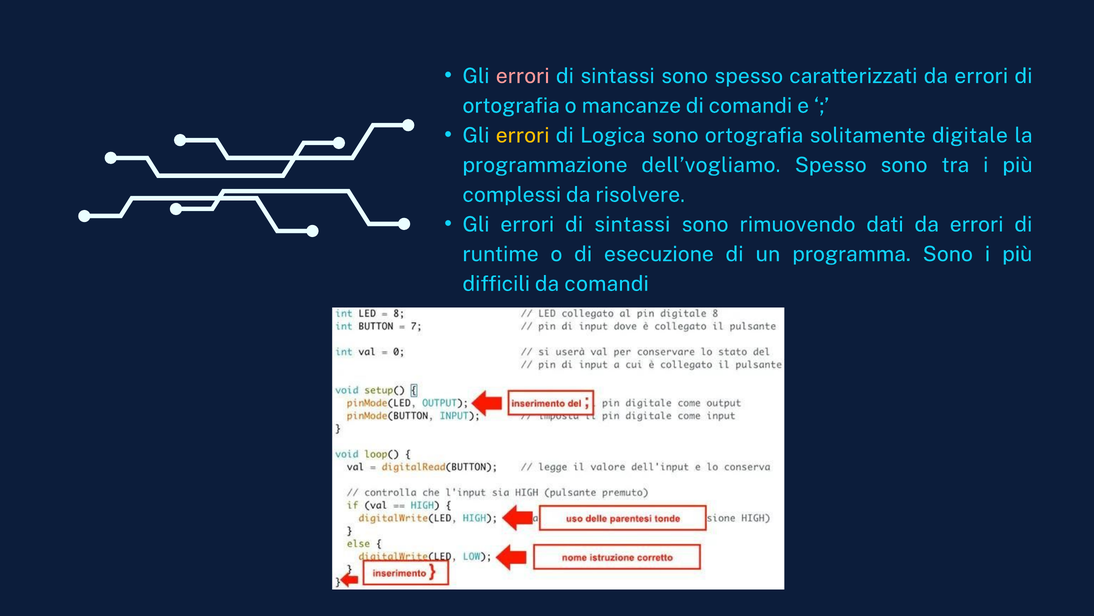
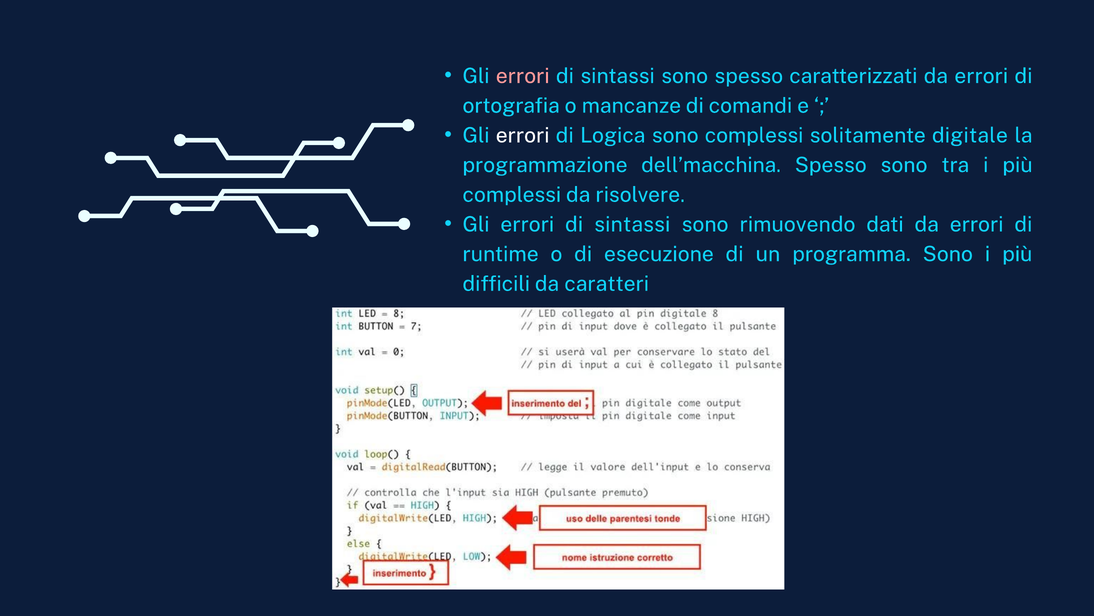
errori colour: yellow -> white (523, 135)
sono ortografia: ortografia -> complessi (754, 135)
dell’vogliamo: dell’vogliamo -> dell’macchina (711, 165)
da comandi: comandi -> caratteri (607, 284)
